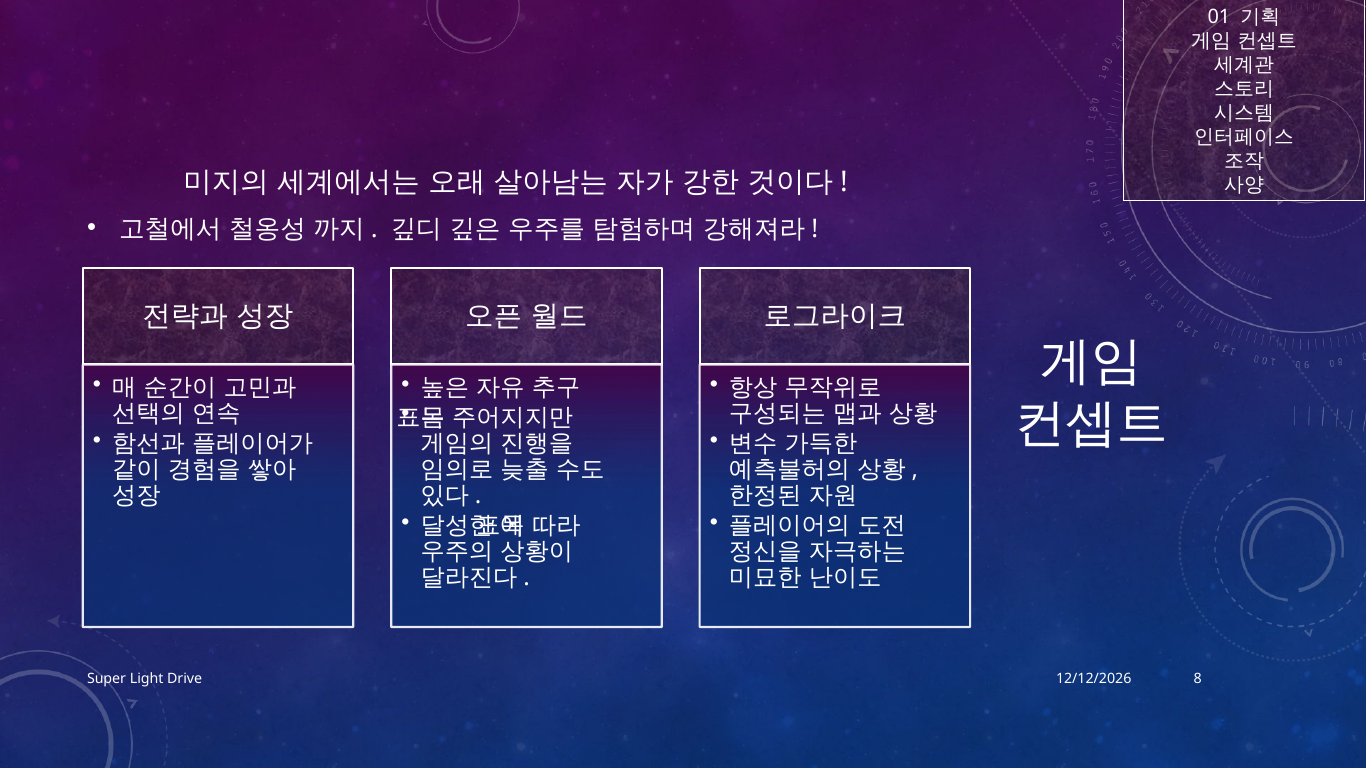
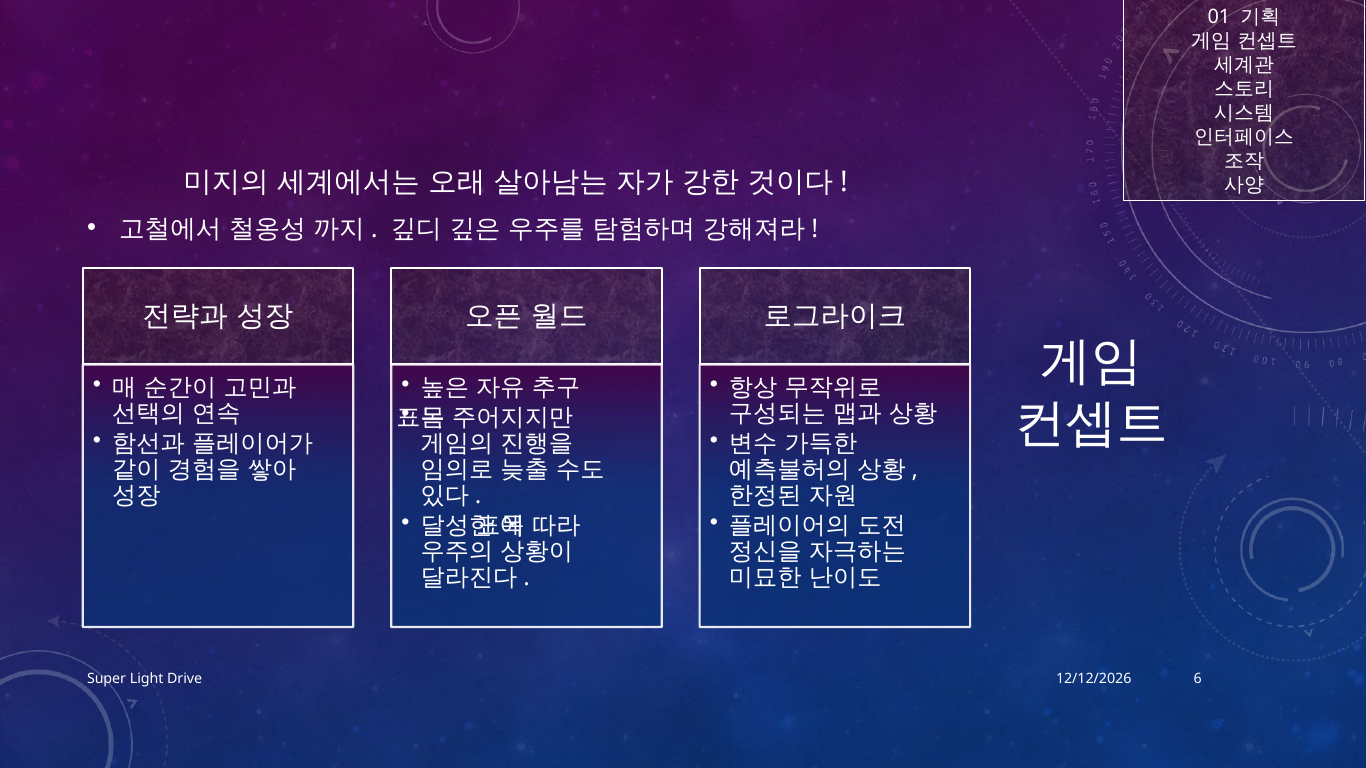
8: 8 -> 6 (1198, 679)
